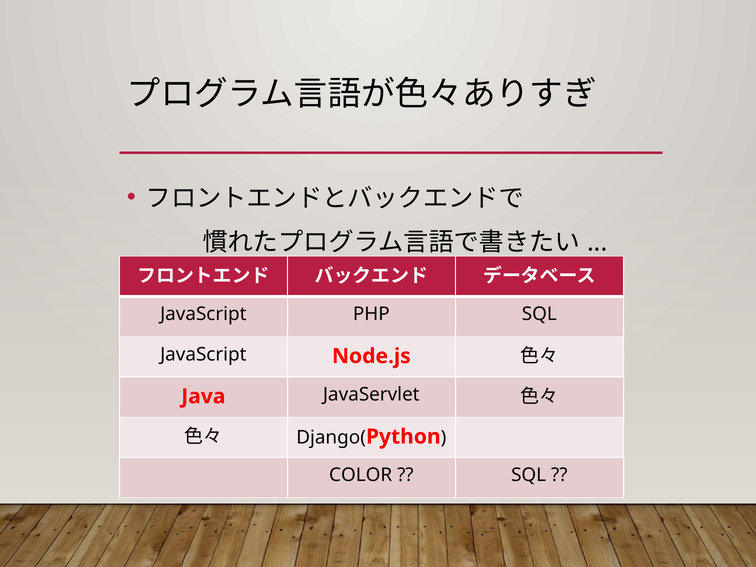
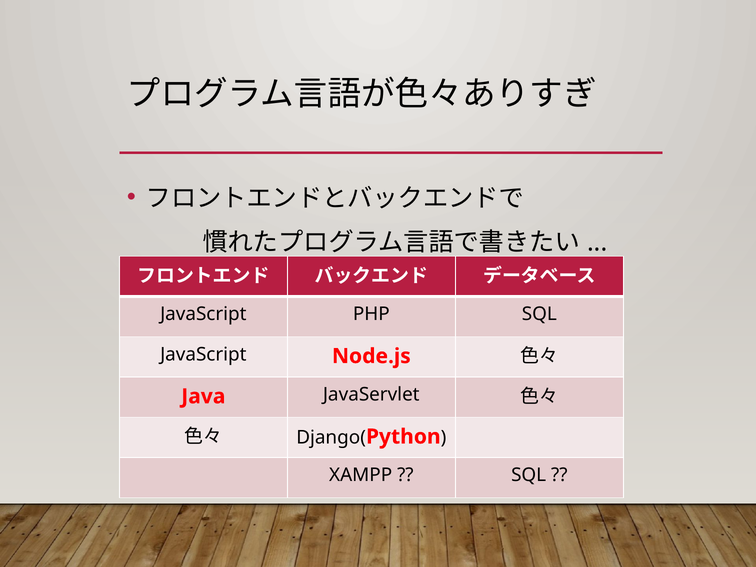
COLOR: COLOR -> XAMPP (361, 475)
